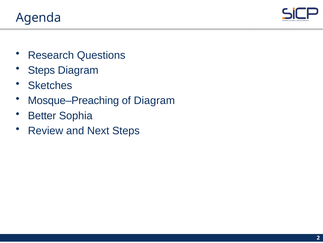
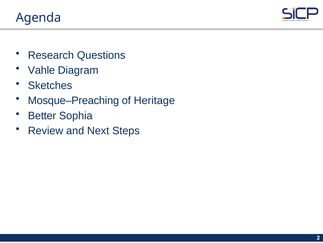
Steps: Steps -> Vahle (41, 70)
of Diagram: Diagram -> Heritage (154, 100)
